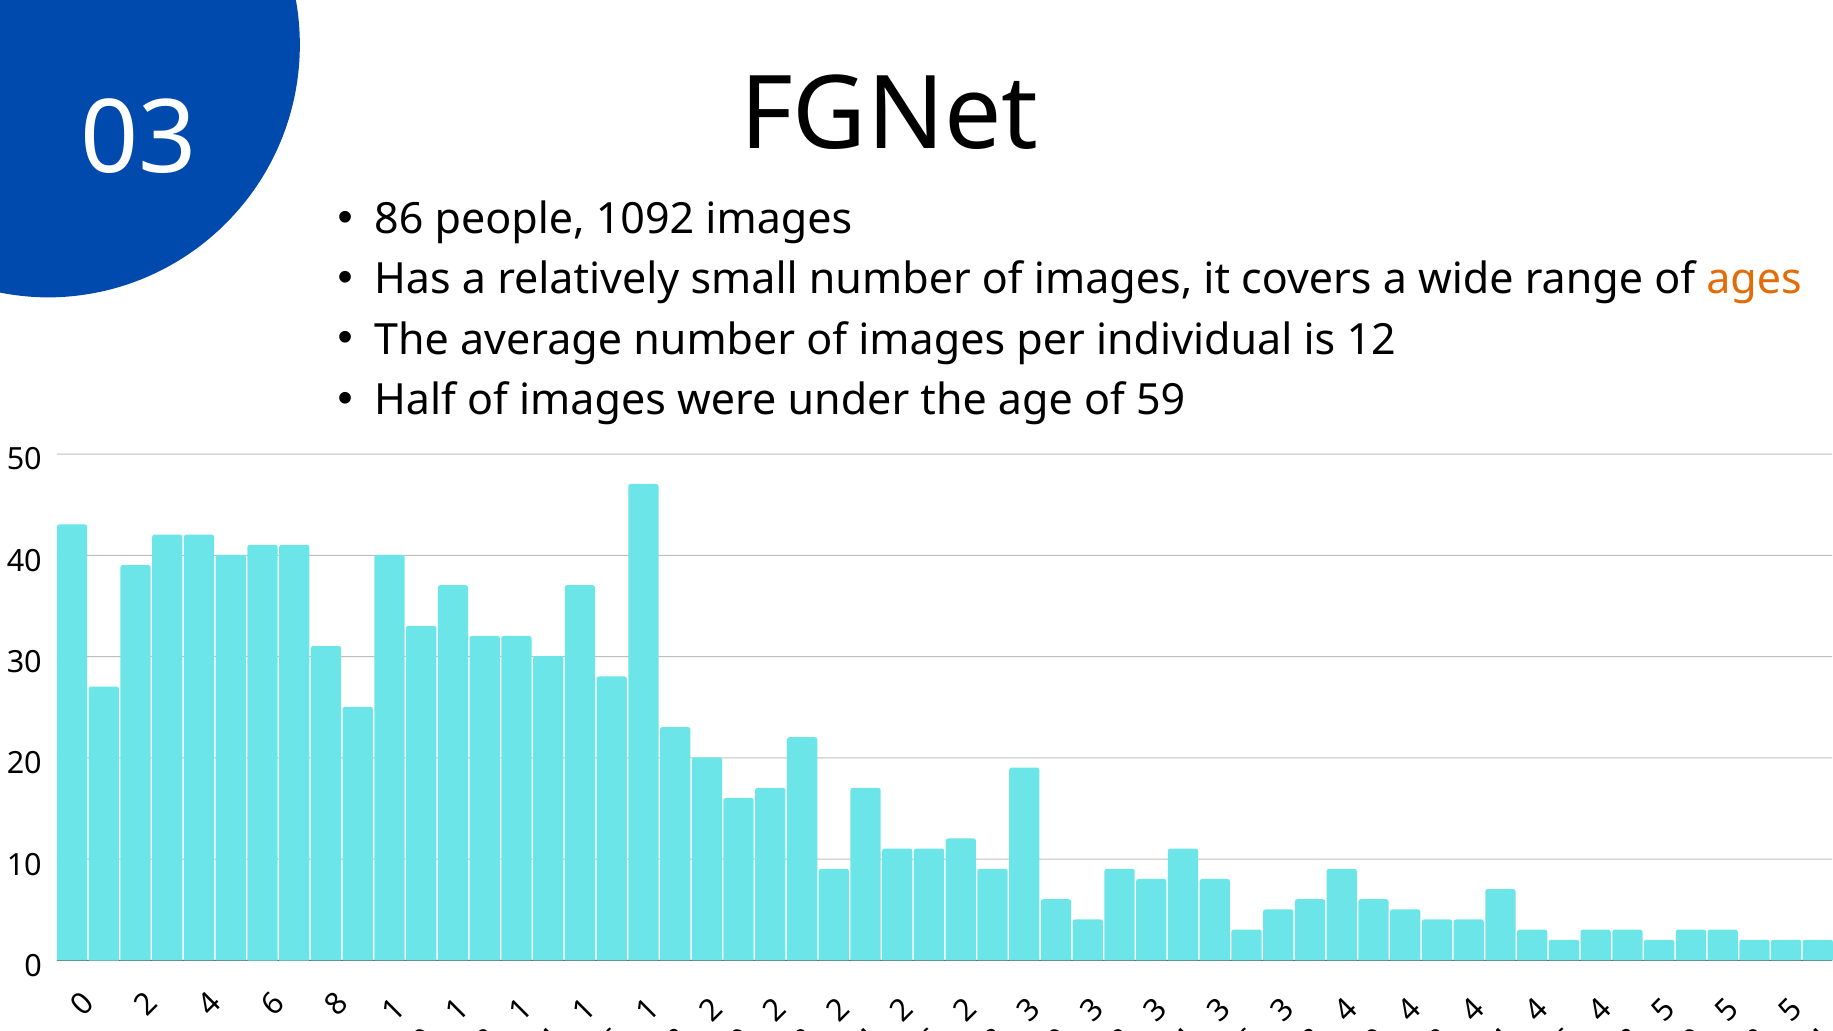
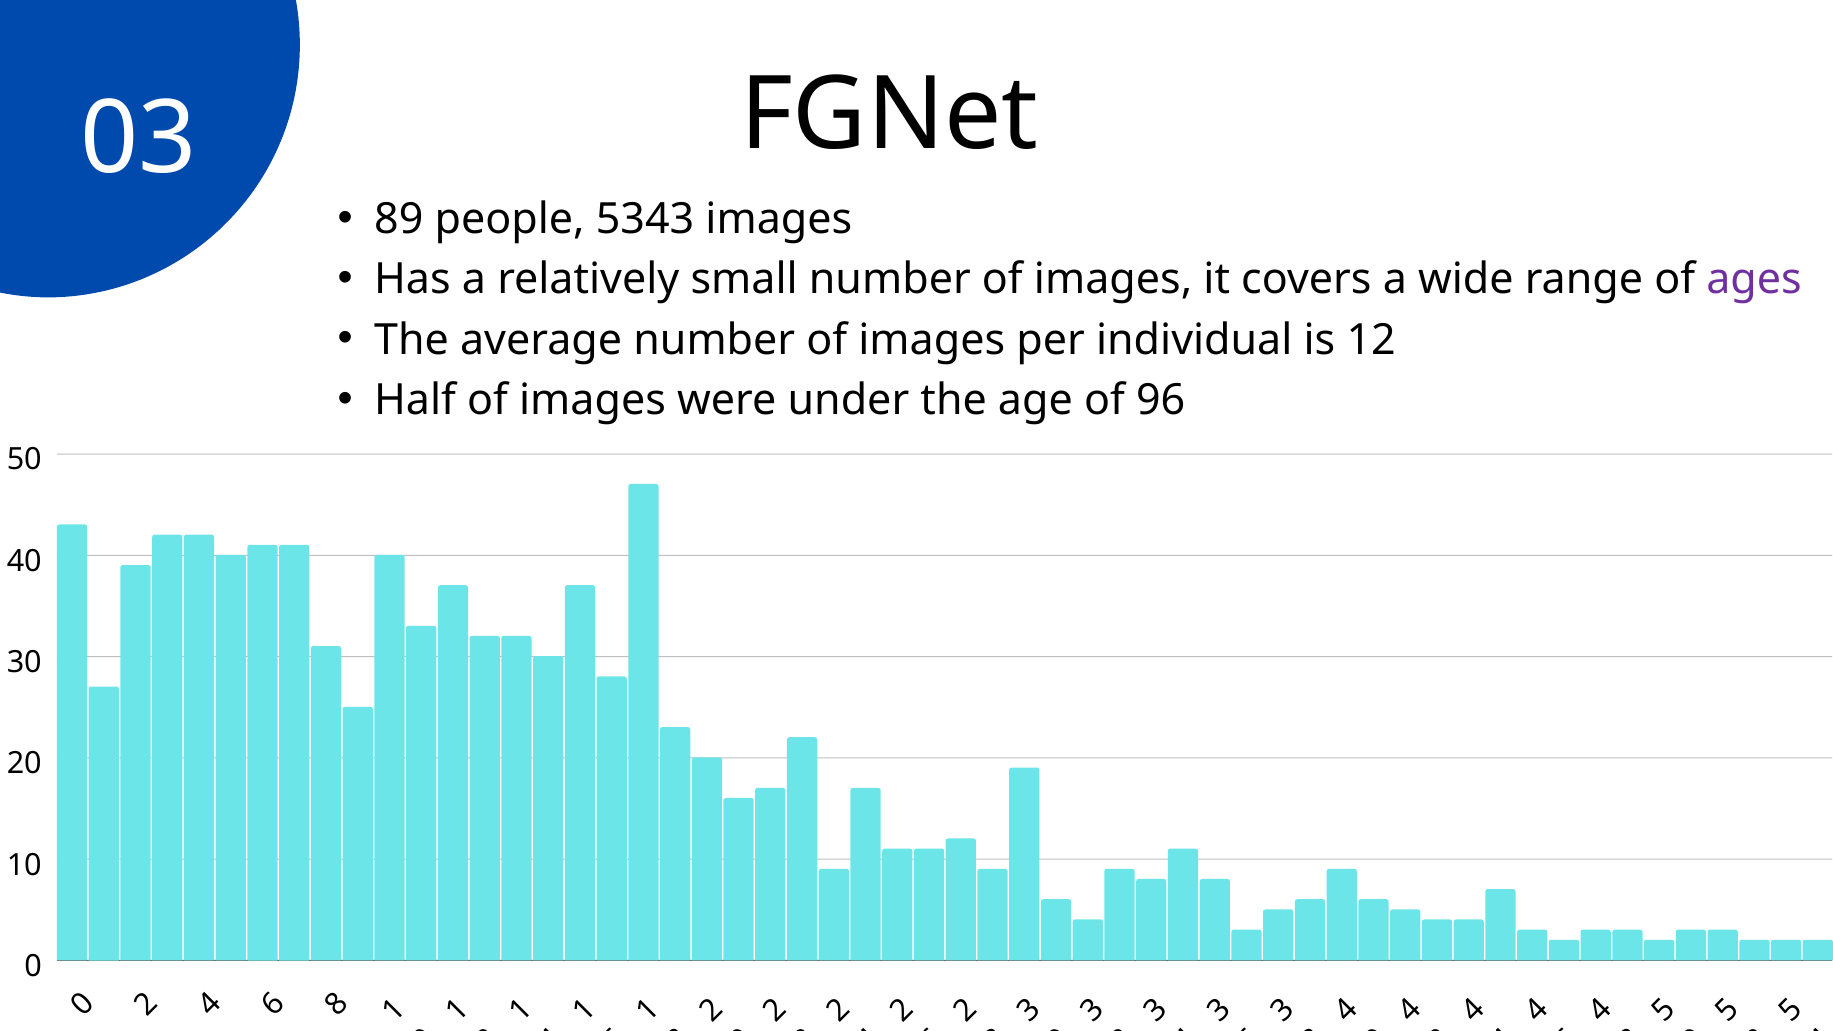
86: 86 -> 89 (399, 219)
1092: 1092 -> 5343 (645, 219)
ages colour: orange -> purple (1754, 280)
59: 59 -> 96 (1161, 400)
